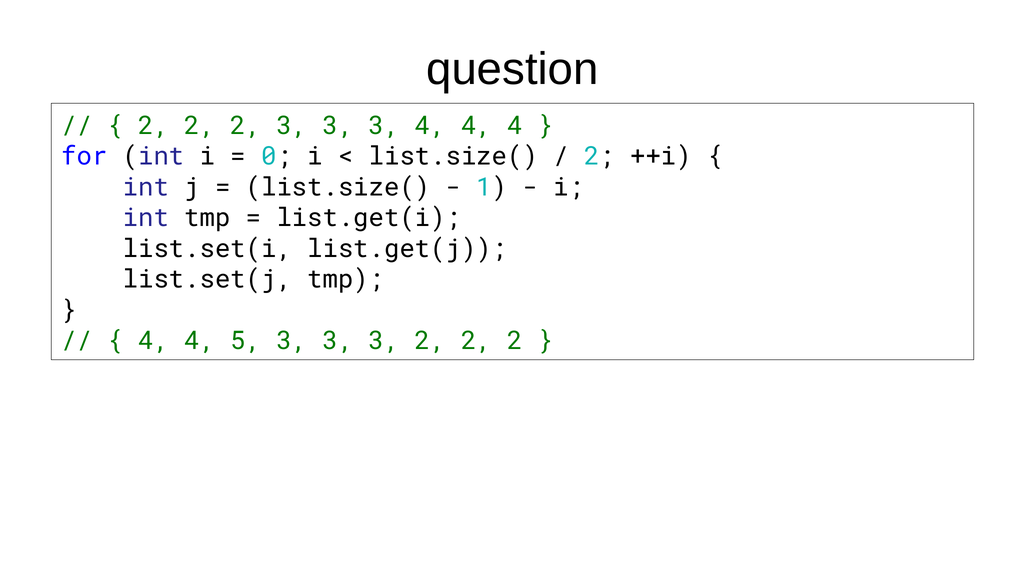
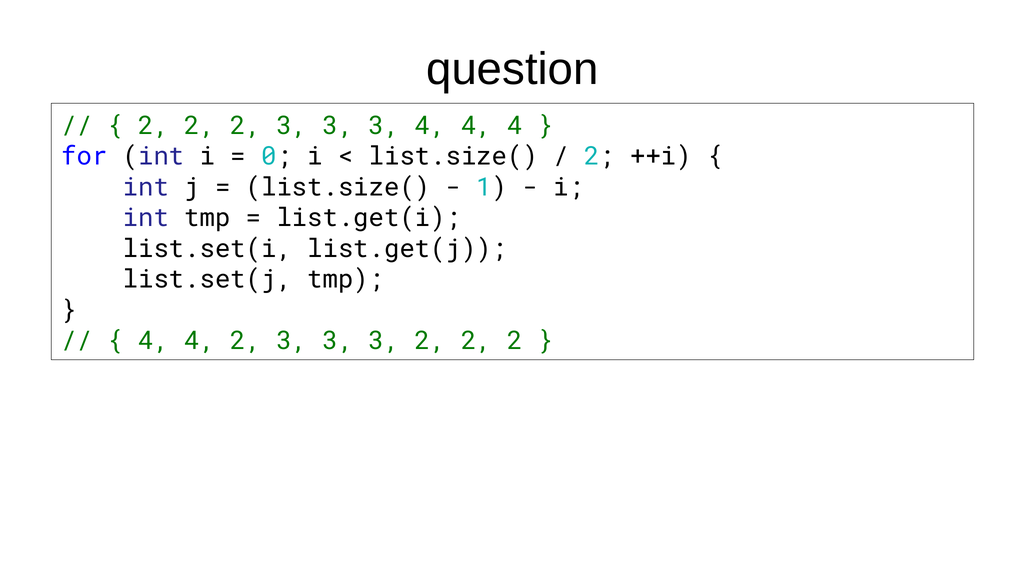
4 5: 5 -> 2 (246, 341)
